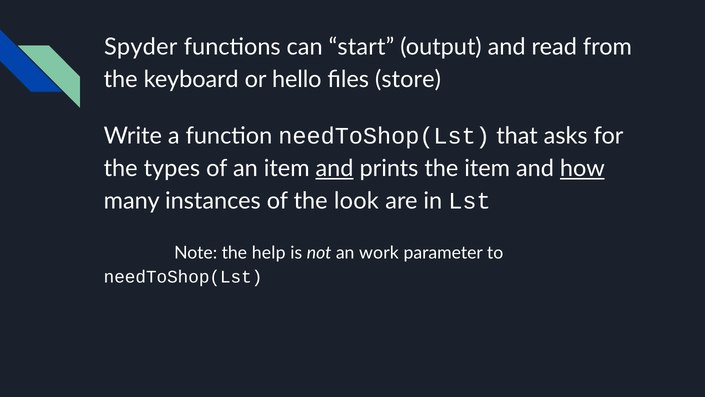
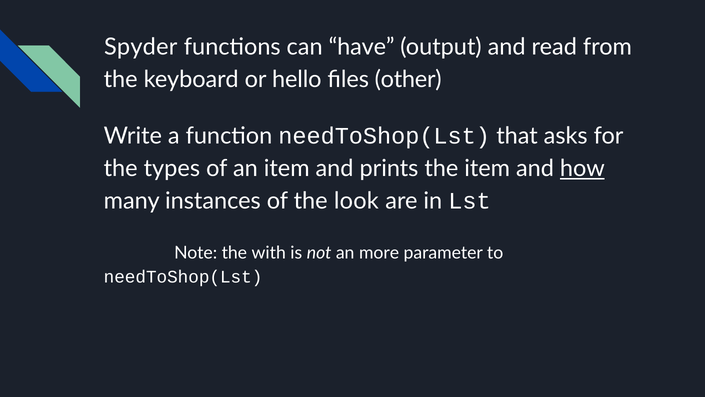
start: start -> have (362, 47)
store: store -> other (408, 79)
and underline: present -> none (335, 168)
help: help -> with (269, 253)
work: work -> more (379, 253)
